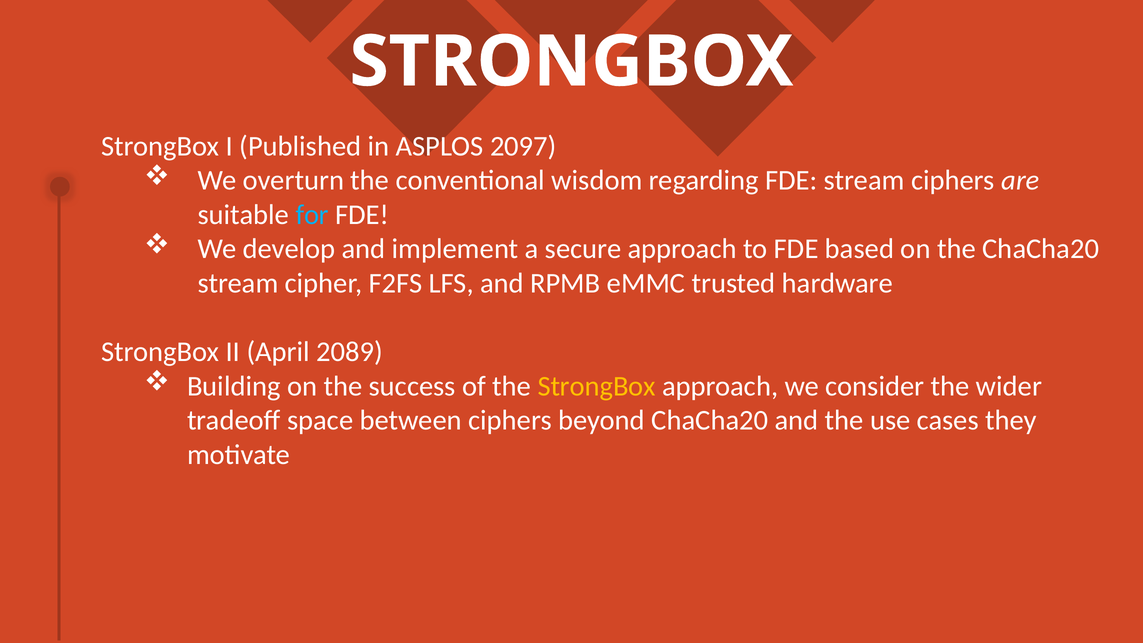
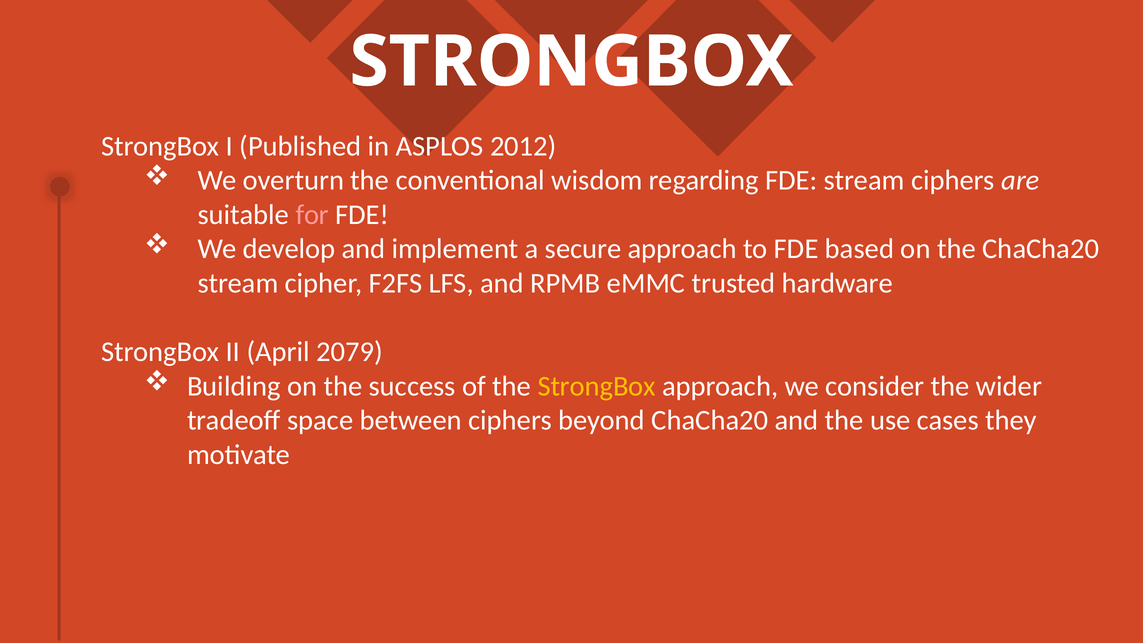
2097: 2097 -> 2012 (523, 146)
for colour: light blue -> pink (312, 215)
2089: 2089 -> 2079 (350, 352)
